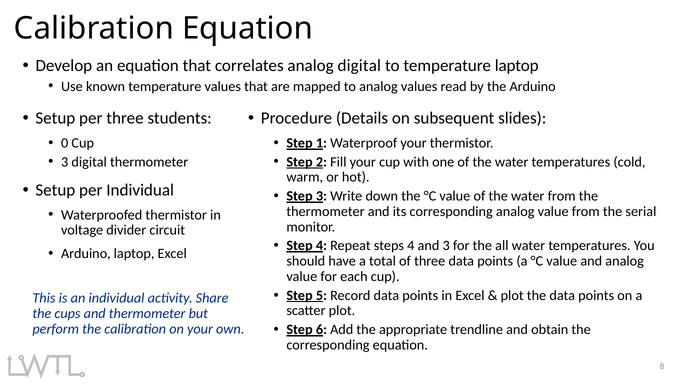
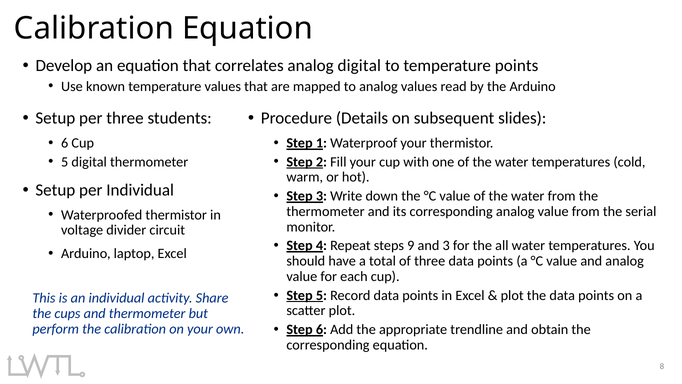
temperature laptop: laptop -> points (517, 66)
0: 0 -> 6 (65, 143)
3: 3 -> 5 (65, 162)
steps 4: 4 -> 9 (411, 246)
